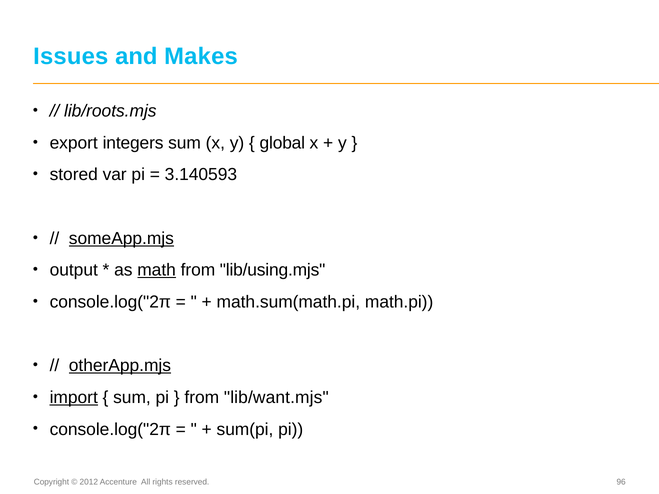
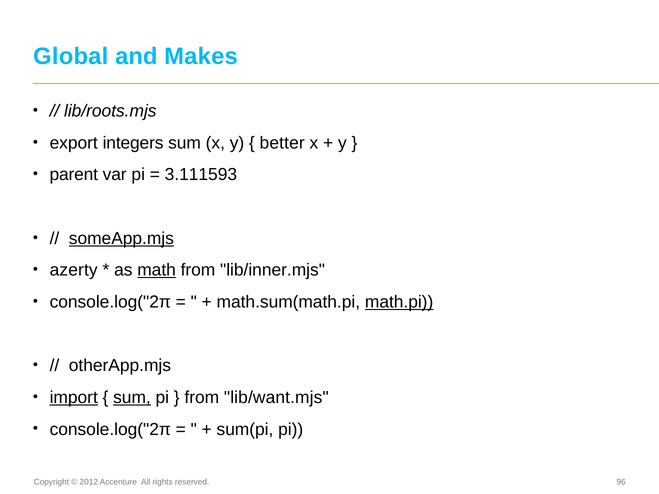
Issues: Issues -> Global (71, 56)
global: global -> better (282, 143)
stored: stored -> parent (74, 175)
3.140593: 3.140593 -> 3.111593 (201, 175)
output: output -> azerty (74, 270)
lib/using.mjs: lib/using.mjs -> lib/inner.mjs (273, 270)
math.pi underline: none -> present (399, 302)
otherApp.mjs underline: present -> none (120, 366)
sum underline: none -> present (132, 398)
